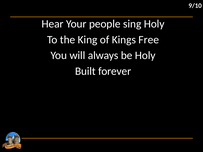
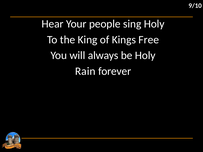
Built: Built -> Rain (85, 71)
